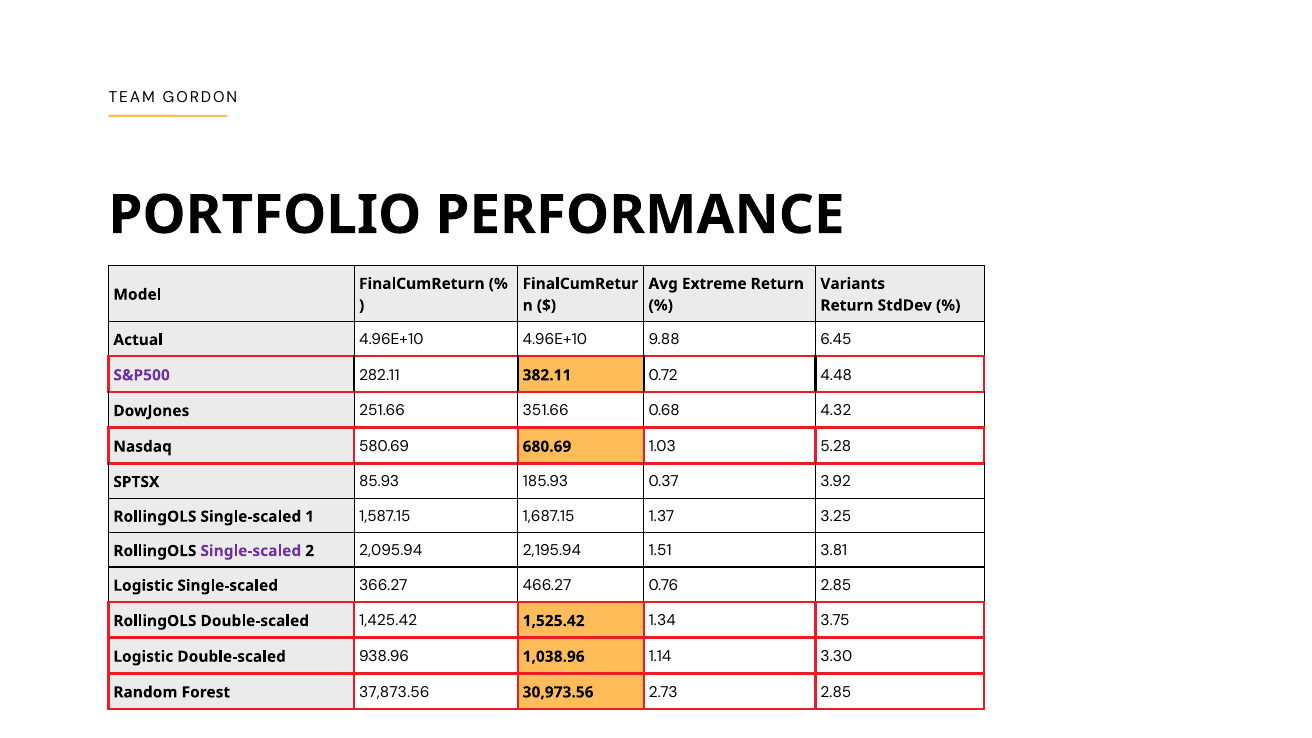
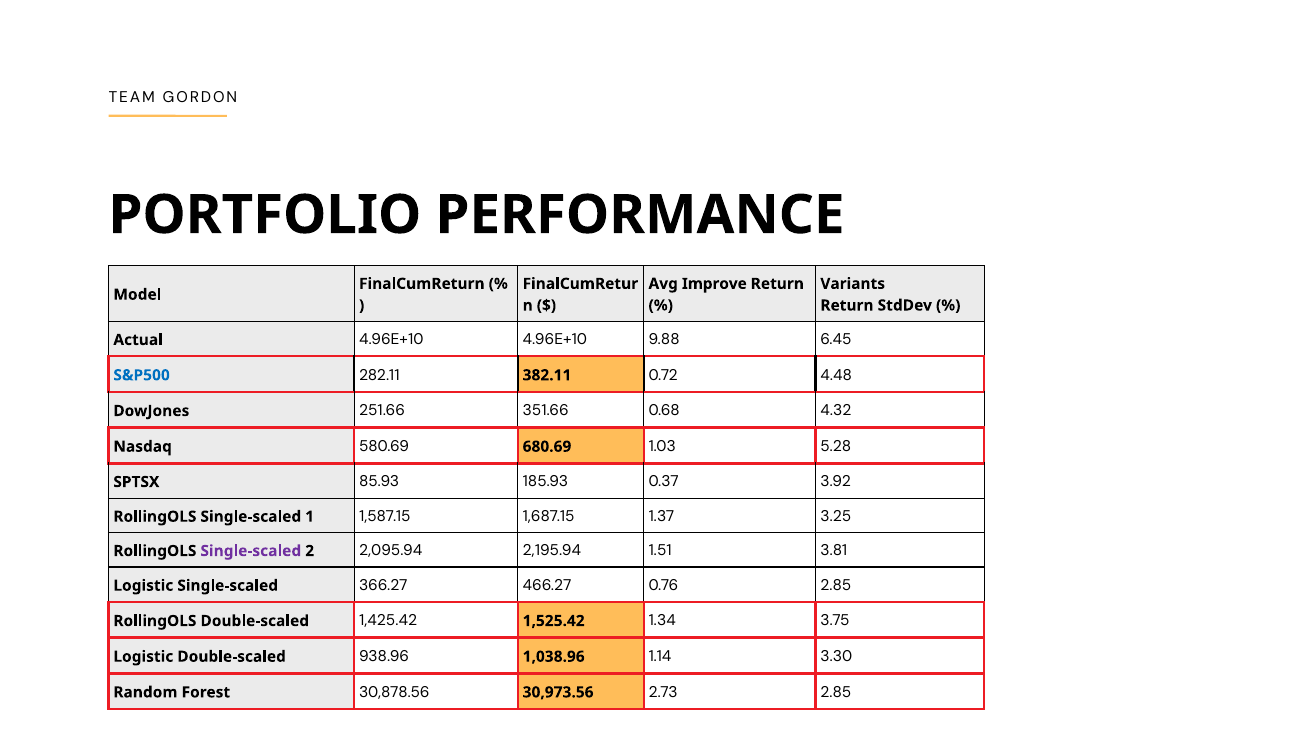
Extreme: Extreme -> Improve (714, 284)
S&P500 colour: purple -> blue (142, 375)
37,873.56: 37,873.56 -> 30,878.56 (394, 692)
